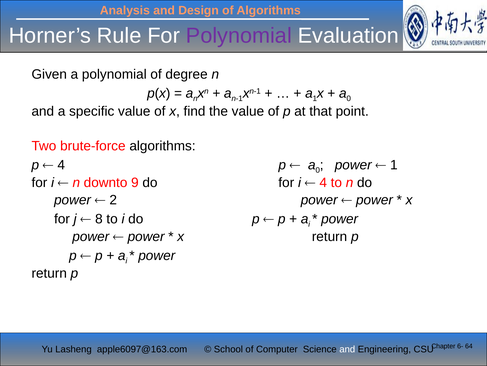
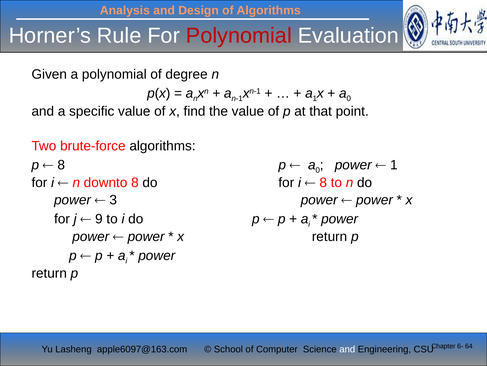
Polynomial colour: purple -> red (239, 36)
4: 4 -> 8 (61, 165)
downto 9: 9 -> 8 (135, 182)
4: 4 -> 8 (323, 182)
2: 2 -> 3 (113, 200)
8: 8 -> 9 (99, 218)
